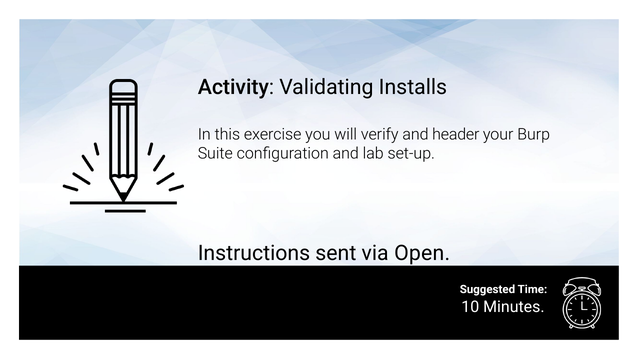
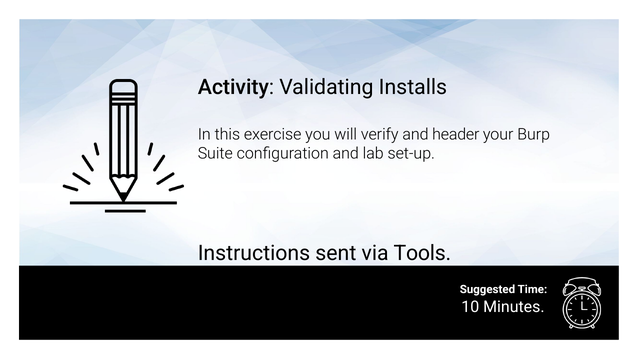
Open: Open -> Tools (422, 253)
